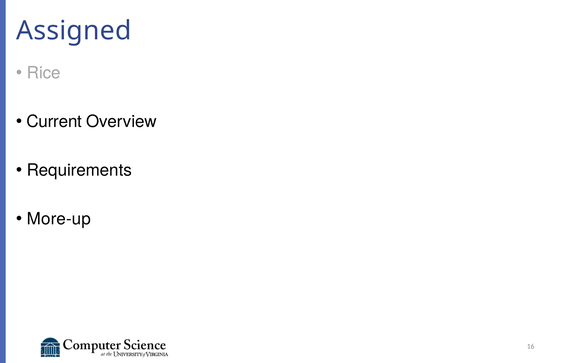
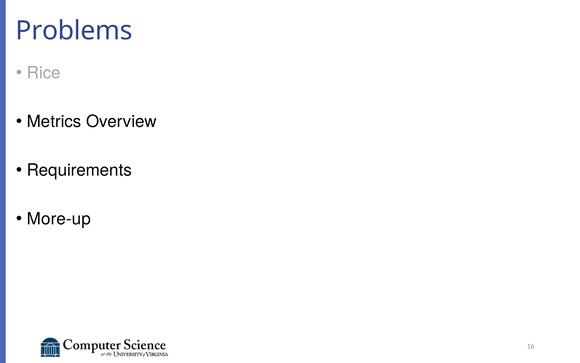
Assigned: Assigned -> Problems (74, 31)
Current: Current -> Metrics (54, 121)
